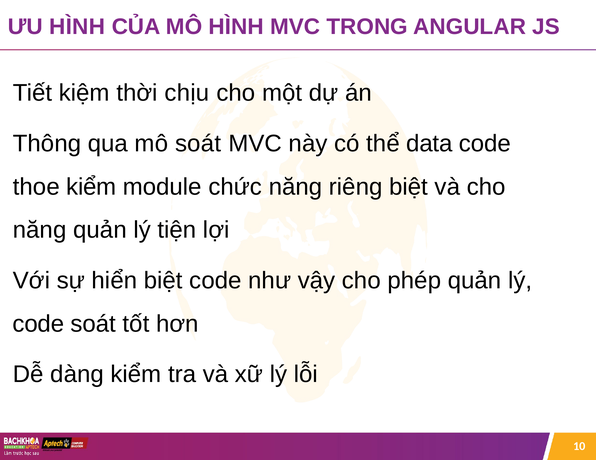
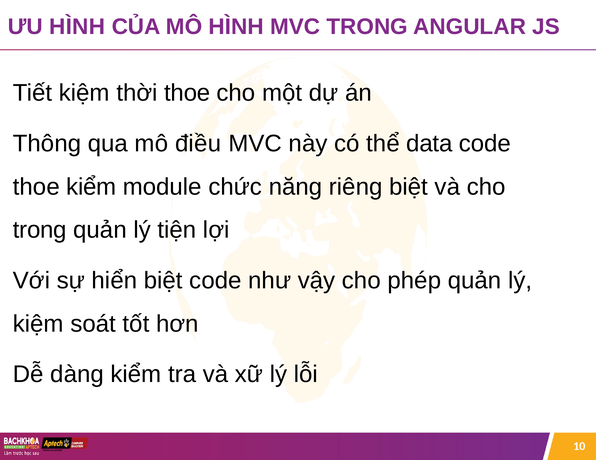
thời chịu: chịu -> thoe (187, 93)
mô soát: soát -> điều (198, 144)
năng: năng -> trong (40, 230)
code: code -> kiệm (38, 324)
